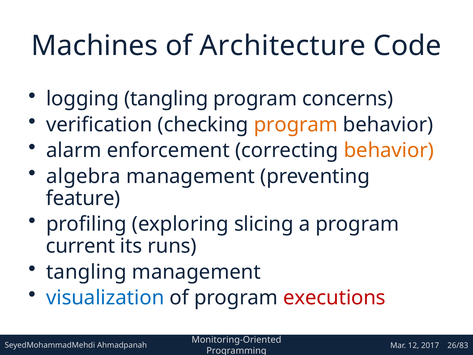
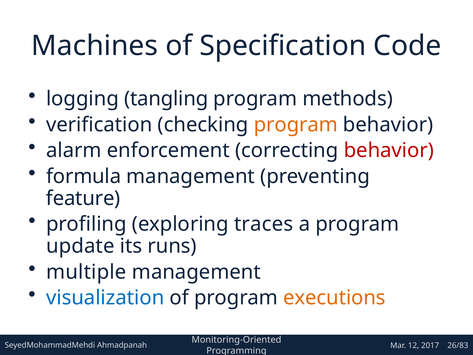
Architecture: Architecture -> Specification (283, 46)
concerns: concerns -> methods (348, 99)
behavior colour: orange -> red (389, 150)
algebra: algebra -> formula (84, 176)
slicing: slicing -> traces (264, 224)
current: current -> update (80, 246)
tangling: tangling -> multiple (86, 272)
executions colour: red -> orange (334, 298)
